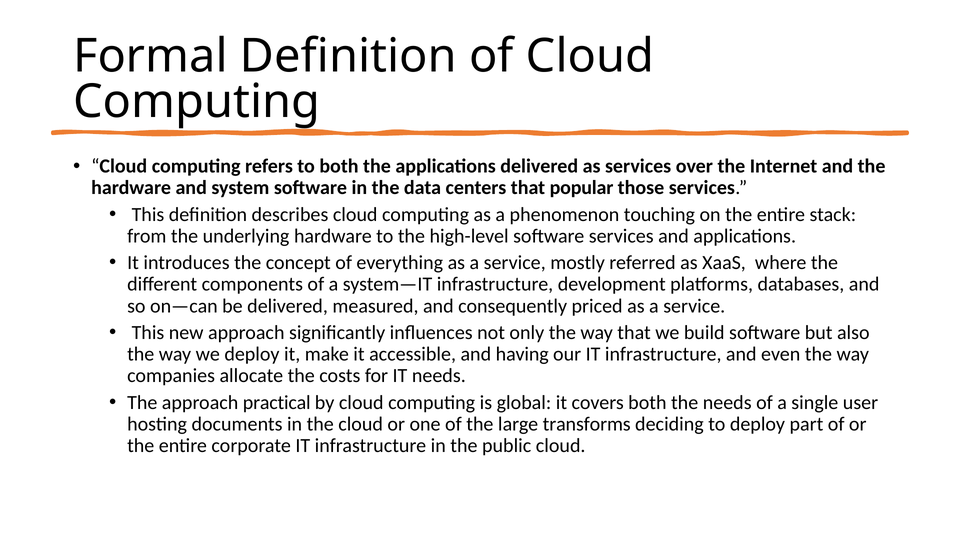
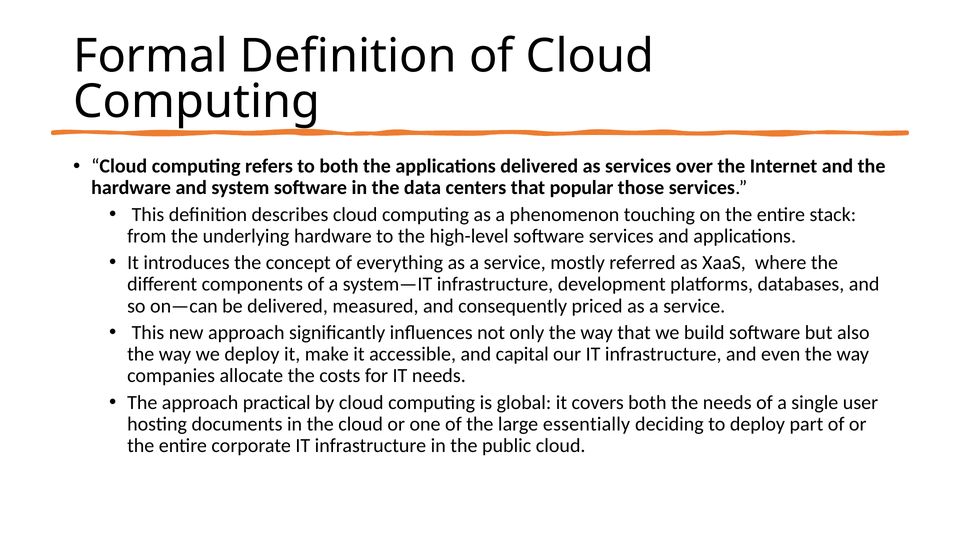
having: having -> capital (522, 354)
transforms: transforms -> essentially (587, 424)
